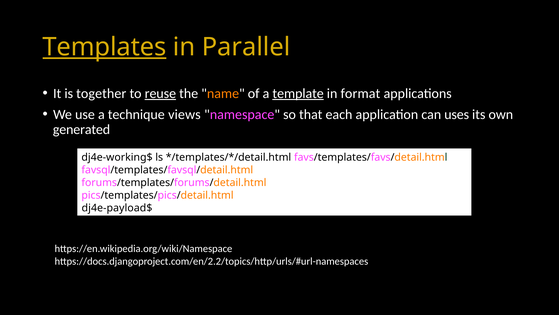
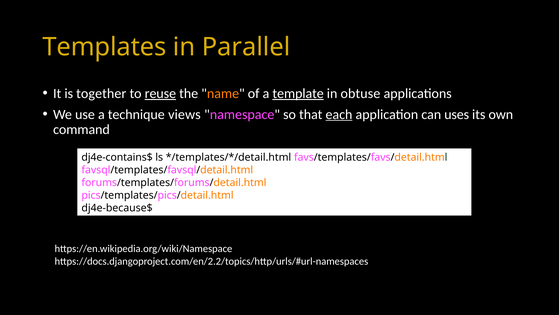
Templates underline: present -> none (104, 47)
format: format -> obtuse (360, 93)
each underline: none -> present (339, 114)
generated: generated -> command (81, 129)
dj4e-working$: dj4e-working$ -> dj4e-contains$ (117, 157)
dj4e-payload$: dj4e-payload$ -> dj4e-because$ (117, 208)
